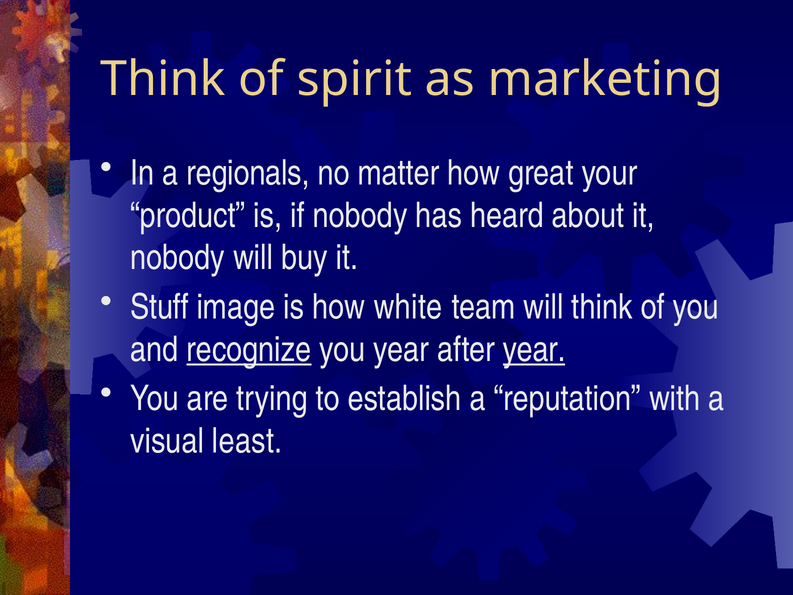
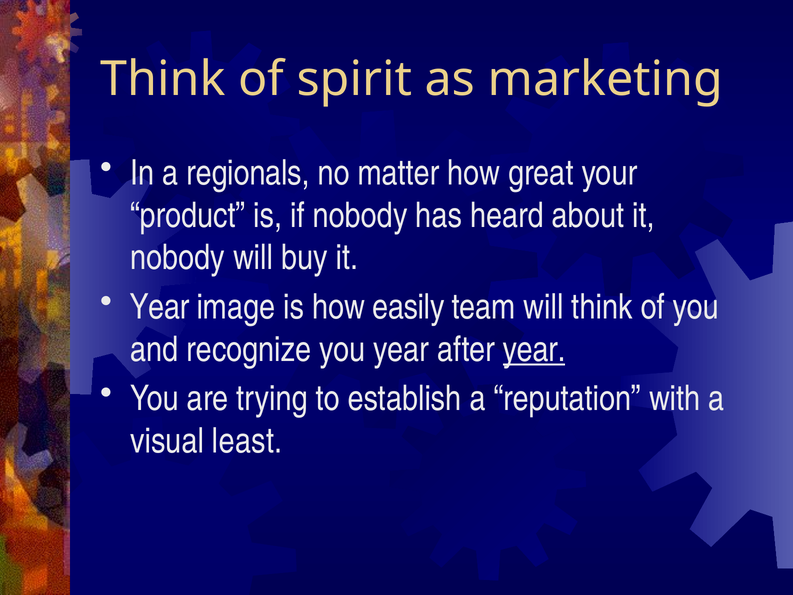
Stuff: Stuff -> Year (160, 307)
white: white -> easily (408, 307)
recognize underline: present -> none (249, 349)
